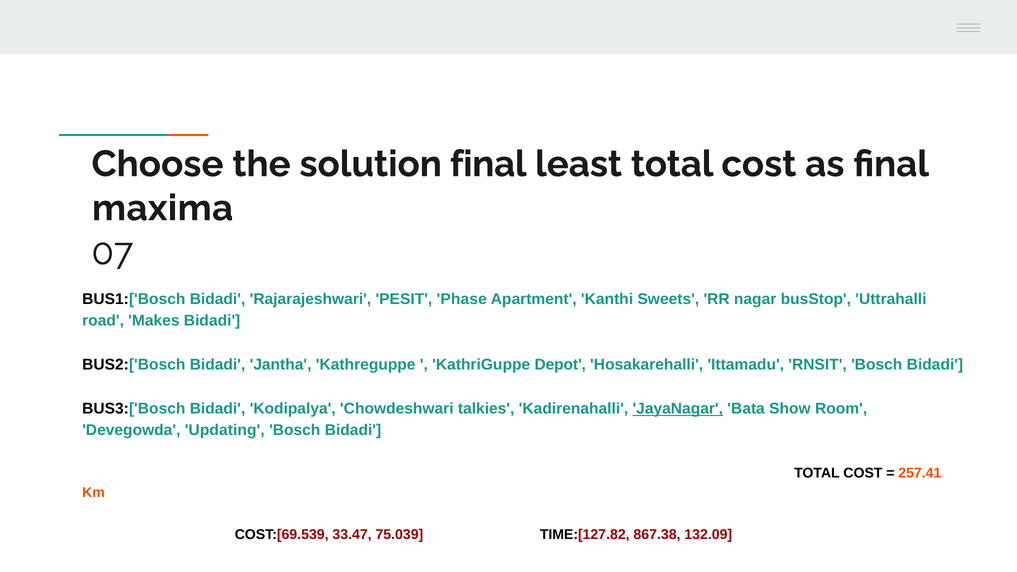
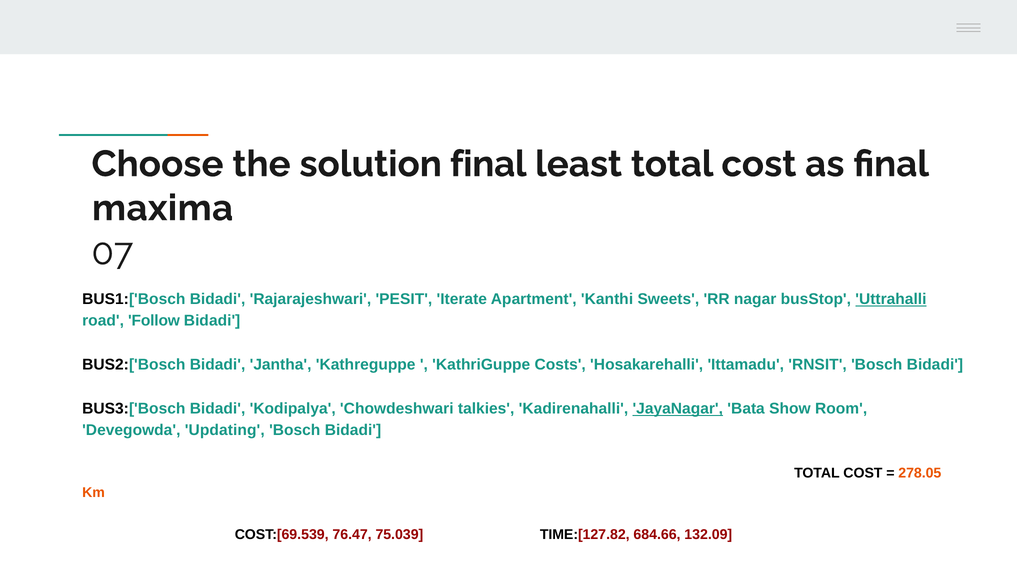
Phase: Phase -> Iterate (462, 299)
Uttrahalli underline: none -> present (891, 299)
Makes: Makes -> Follow (154, 321)
Depot: Depot -> Costs (560, 365)
257.41: 257.41 -> 278.05 (920, 473)
33.47: 33.47 -> 76.47 (352, 535)
867.38: 867.38 -> 684.66 (657, 535)
